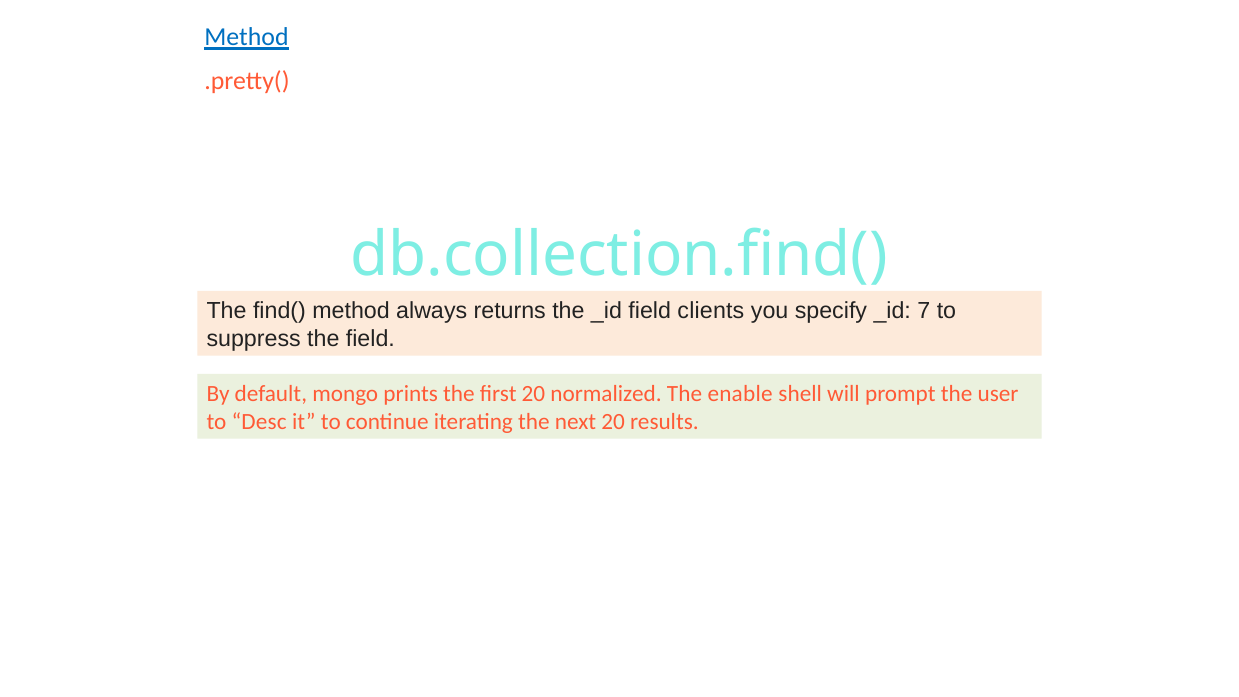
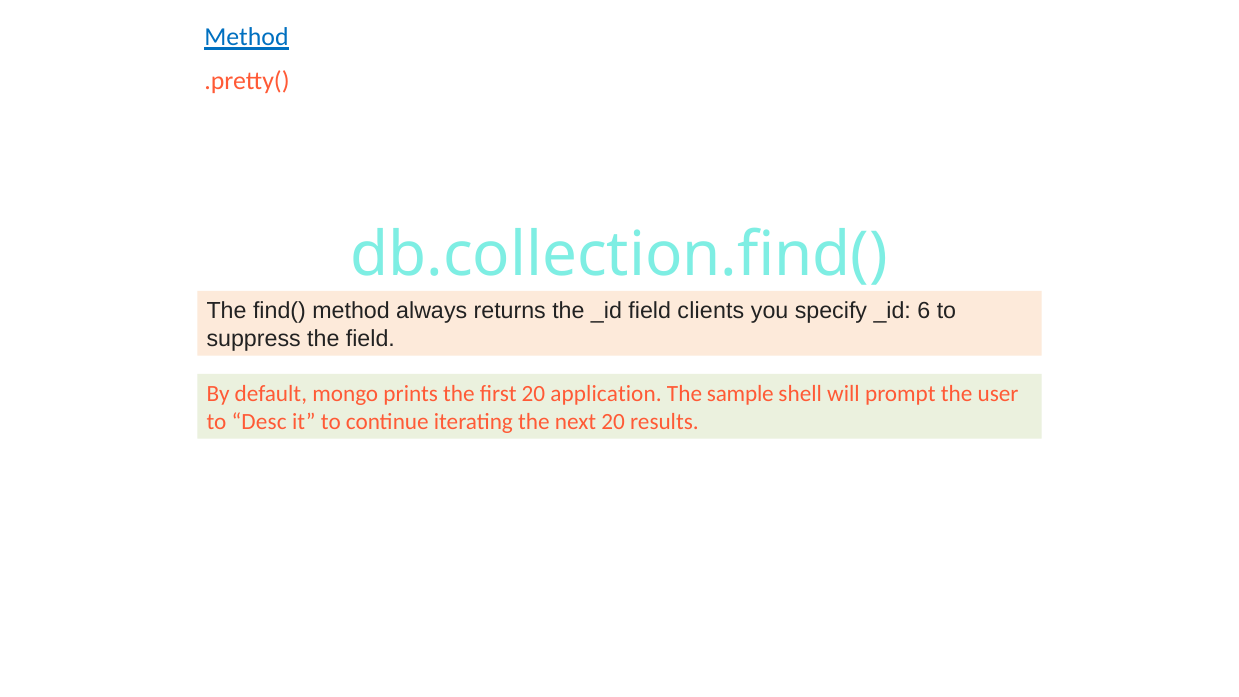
7: 7 -> 6 (924, 311)
normalized: normalized -> application (606, 394)
enable: enable -> sample (740, 394)
